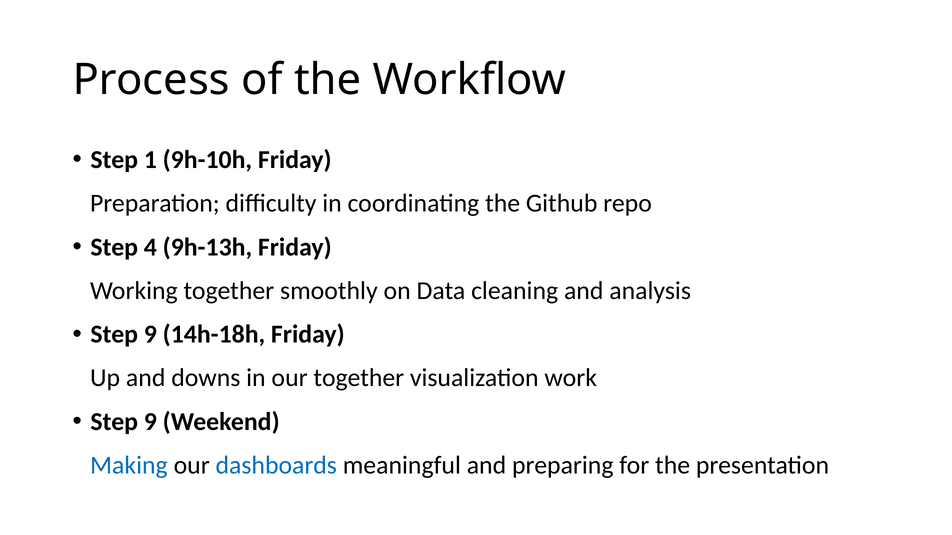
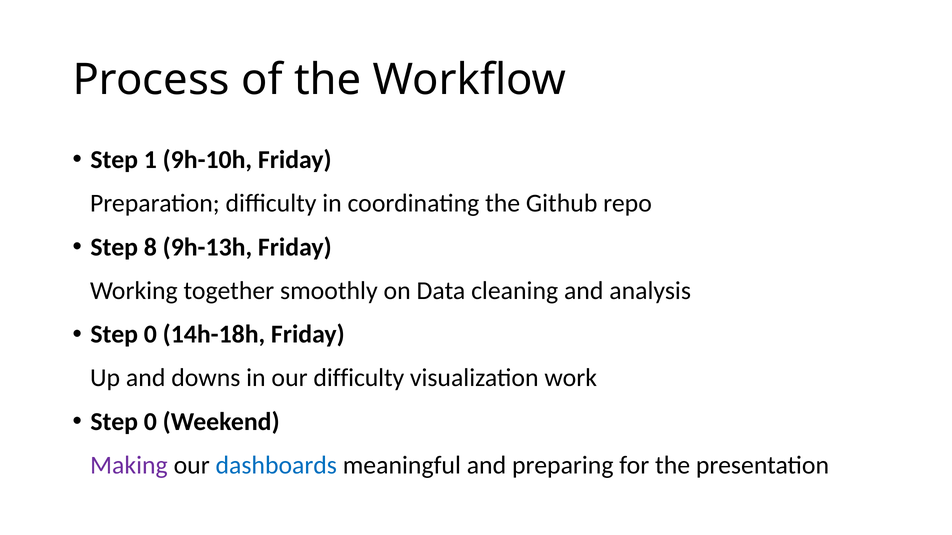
4: 4 -> 8 (150, 247)
9: 9 -> 0 (150, 335)
our together: together -> difficulty (359, 378)
9: 9 -> 0 (150, 422)
Making colour: blue -> purple (129, 466)
